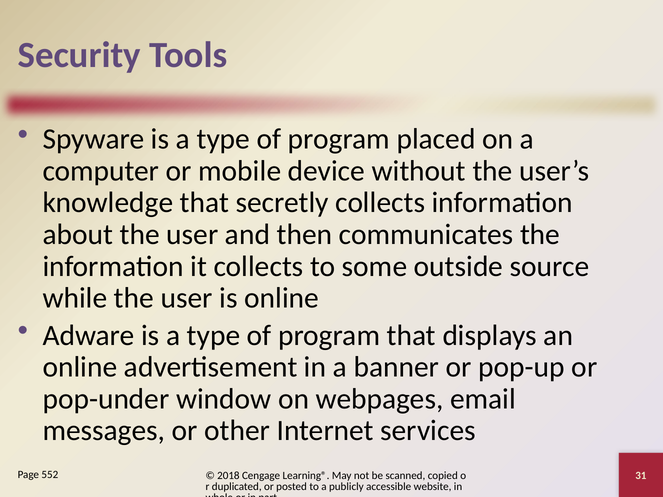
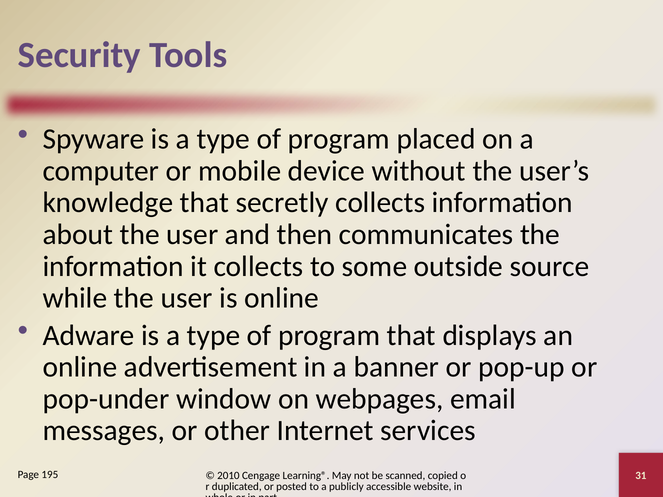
552: 552 -> 195 (50, 475)
2018: 2018 -> 2010 (228, 476)
